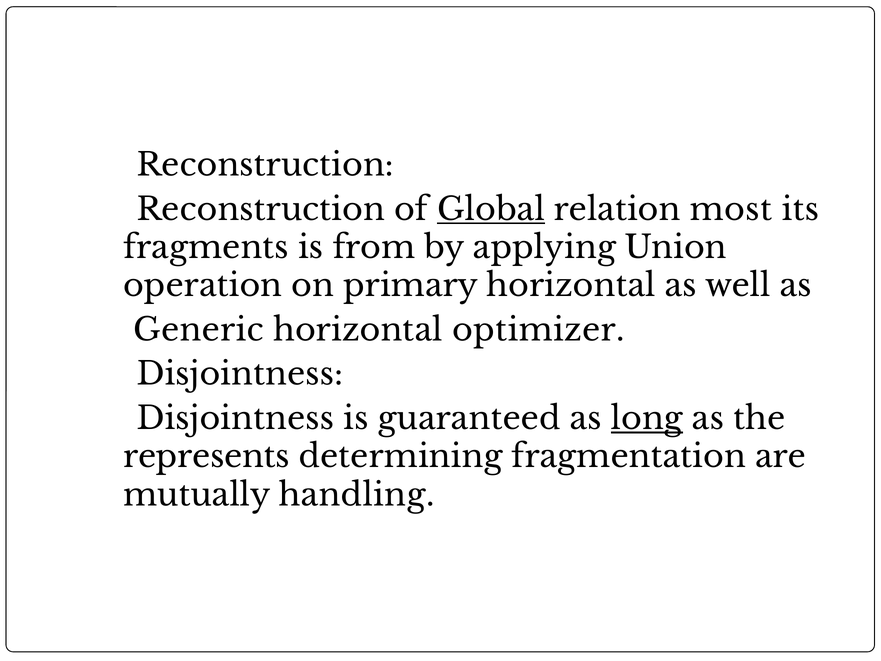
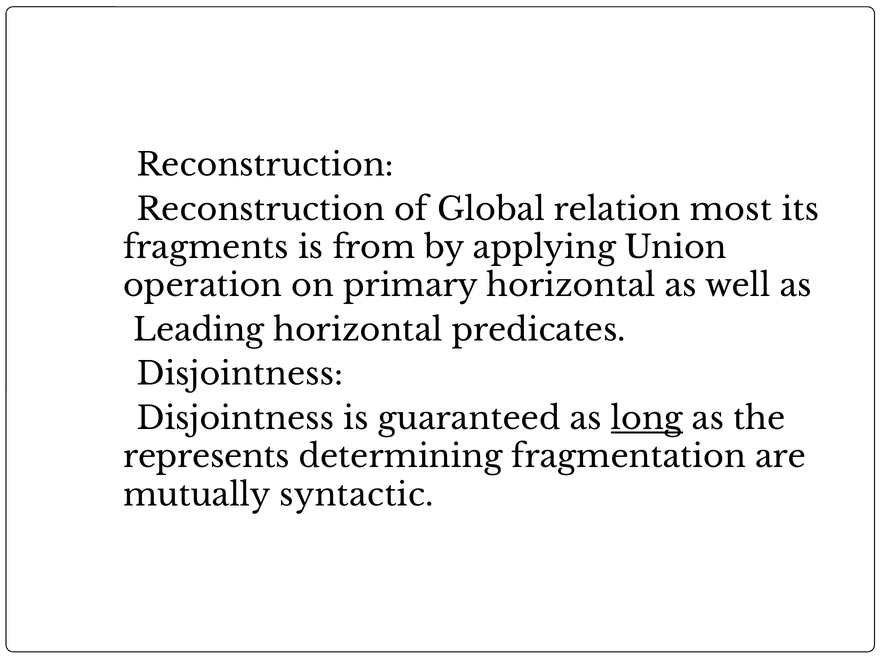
Global underline: present -> none (491, 209)
Generic: Generic -> Leading (199, 330)
optimizer: optimizer -> predicates (539, 330)
handling: handling -> syntactic (357, 495)
